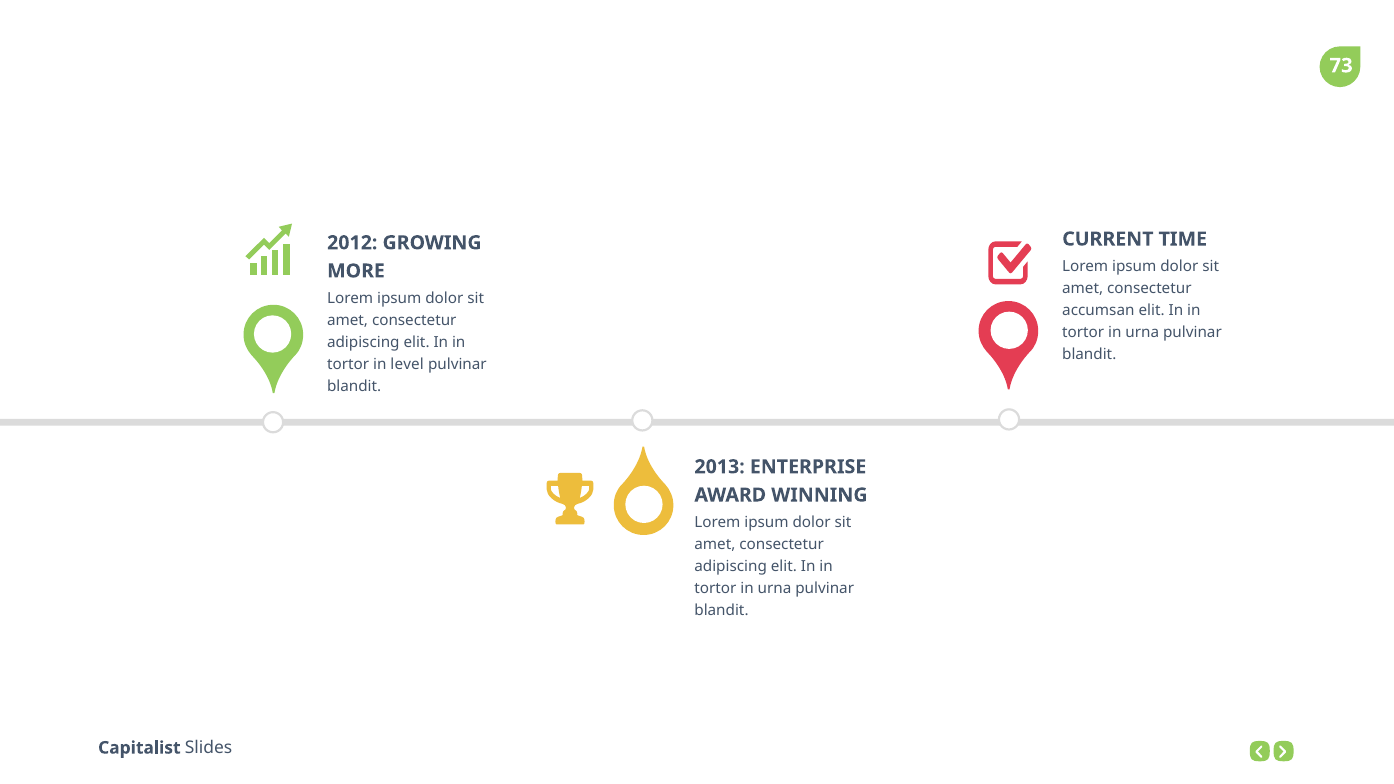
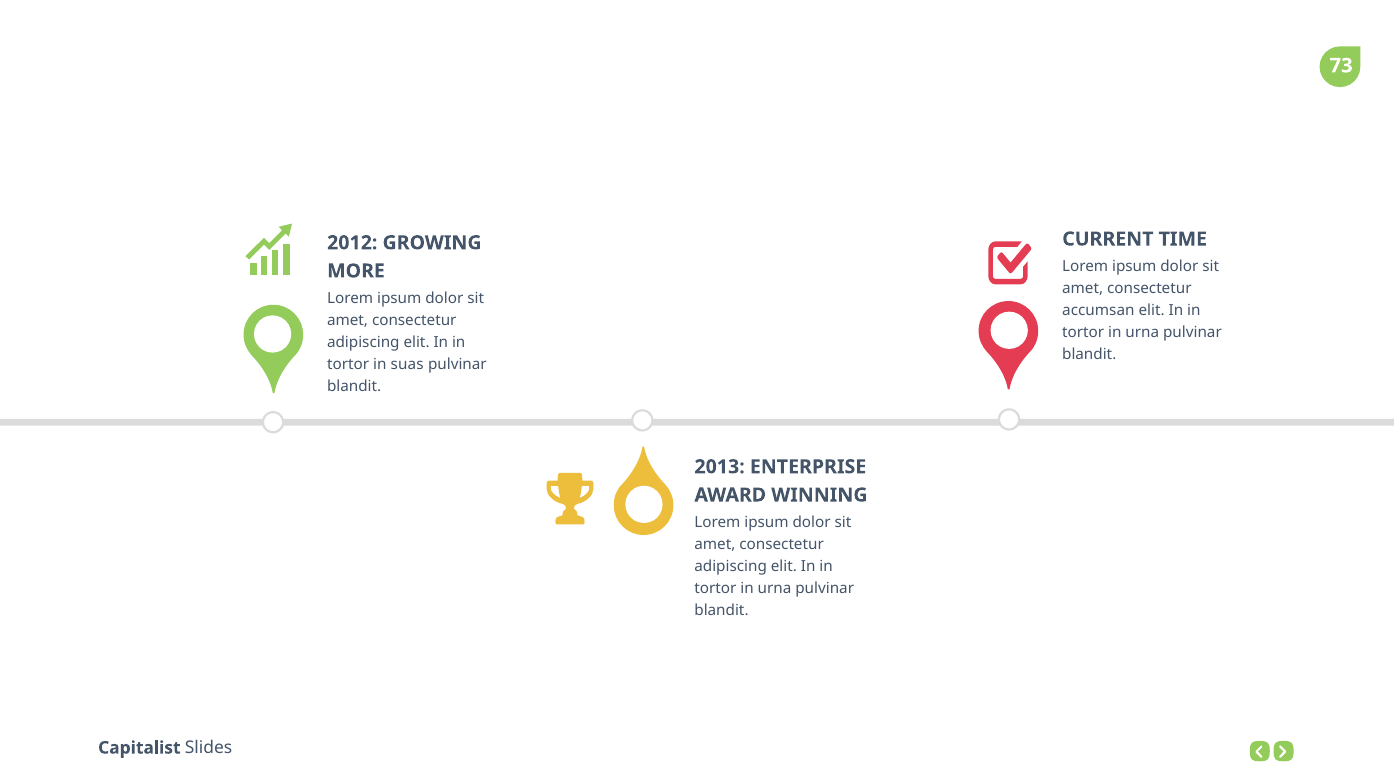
level: level -> suas (407, 364)
